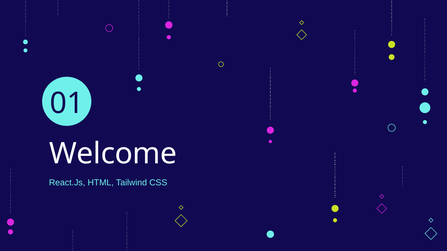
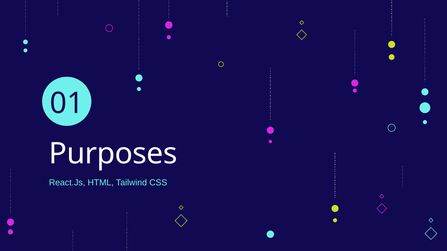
Welcome: Welcome -> Purposes (113, 154)
